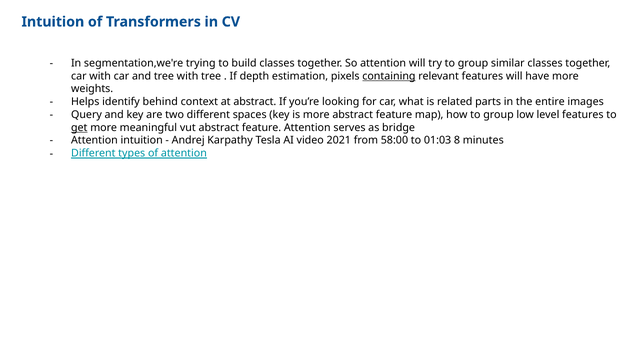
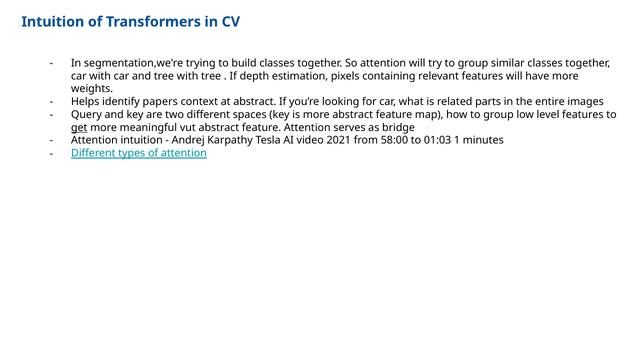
containing underline: present -> none (389, 76)
behind: behind -> papers (160, 102)
8: 8 -> 1 (457, 140)
